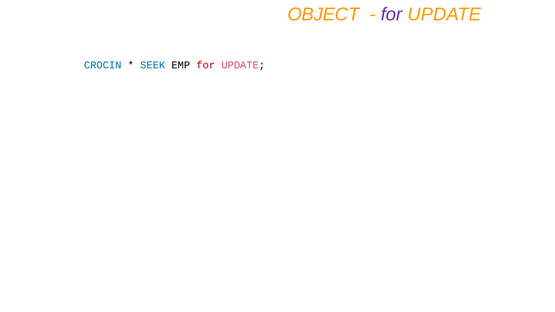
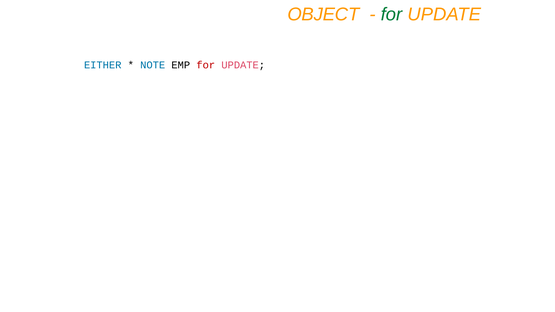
for colour: purple -> green (392, 14)
CROCIN: CROCIN -> EITHER (103, 65)
SEEK: SEEK -> NOTE (153, 65)
